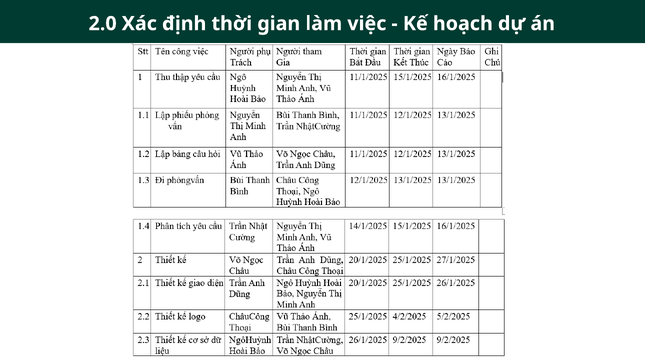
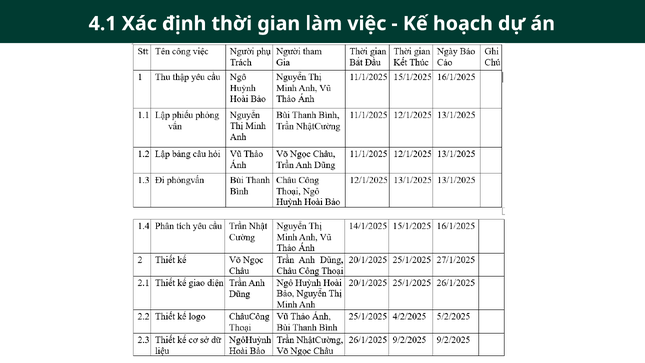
2.0: 2.0 -> 4.1 (103, 24)
